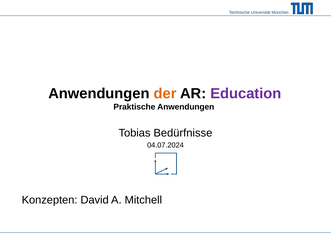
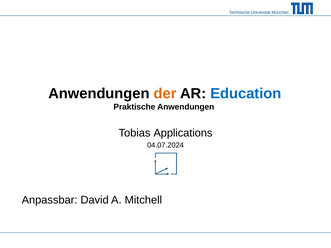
Education colour: purple -> blue (246, 94)
Bedürfnisse: Bedürfnisse -> Applications (183, 133)
Konzepten: Konzepten -> Anpassbar (50, 200)
